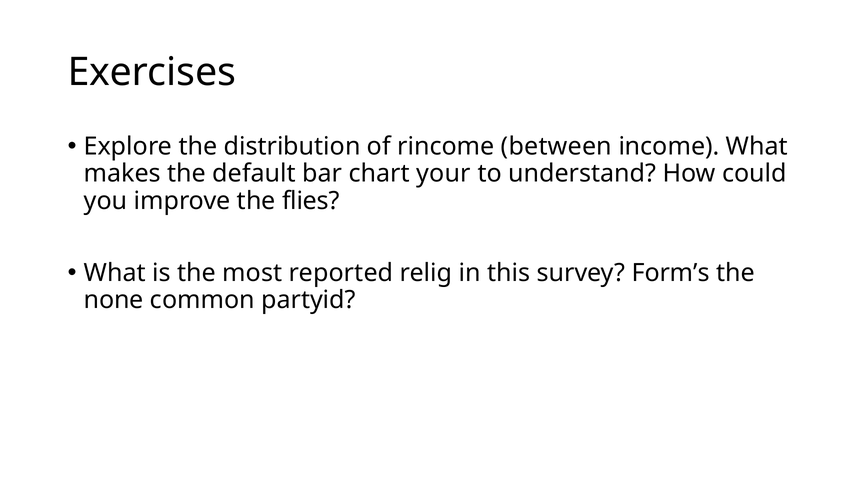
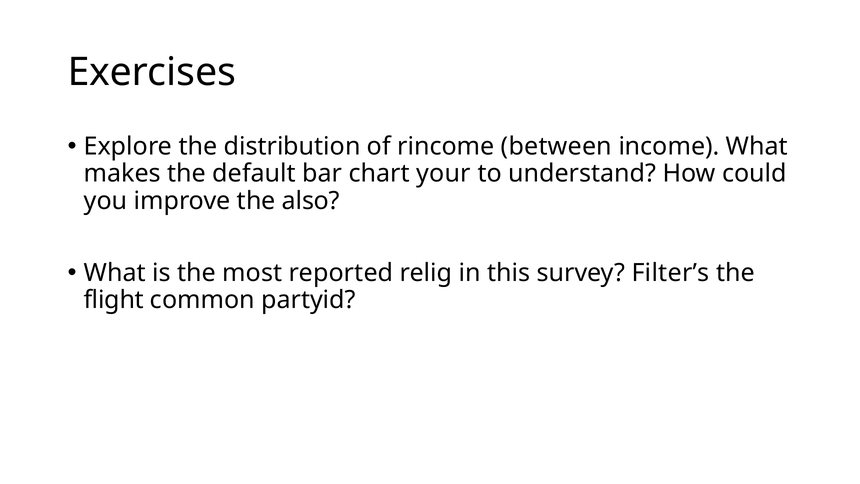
flies: flies -> also (311, 201)
Form’s: Form’s -> Filter’s (670, 273)
none: none -> flight (114, 300)
